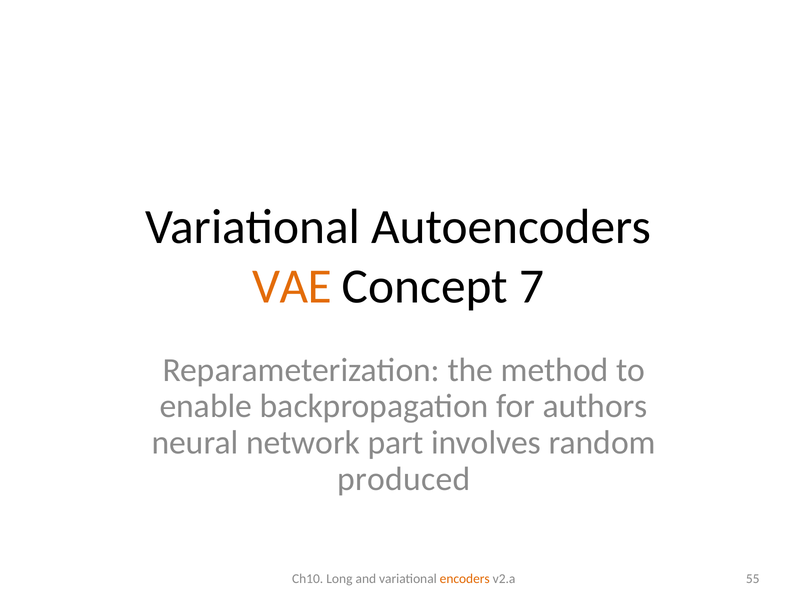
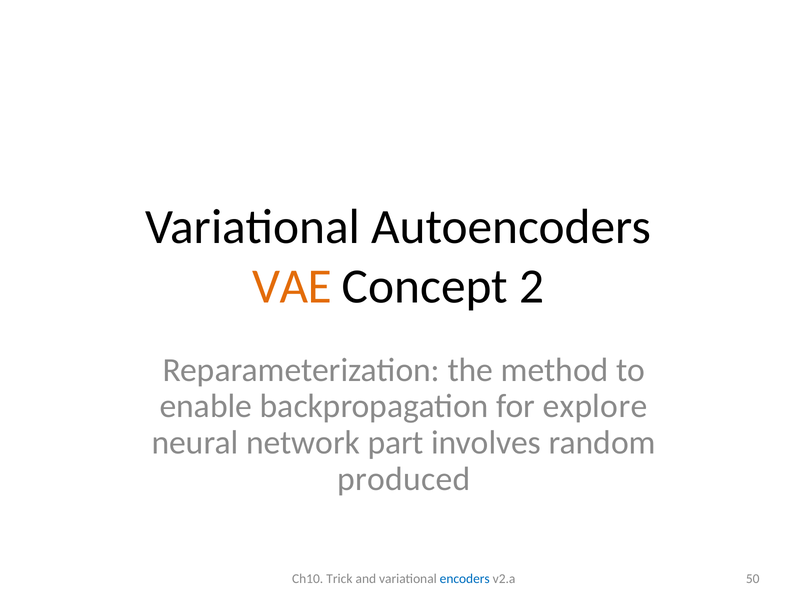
7: 7 -> 2 (532, 286)
authors: authors -> explore (595, 406)
Long: Long -> Trick (339, 579)
encoders colour: orange -> blue (465, 579)
55: 55 -> 50 (753, 579)
